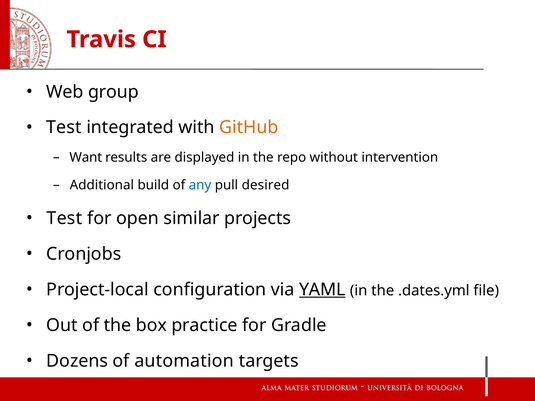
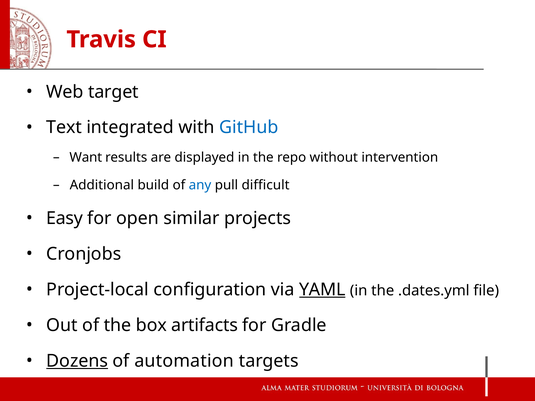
group: group -> target (113, 92)
Test: Test -> Text (64, 128)
GitHub colour: orange -> blue (249, 128)
desired: desired -> difficult (266, 185)
Test: Test -> Easy (65, 218)
practice: practice -> artifacts (205, 325)
Dozens underline: none -> present (77, 361)
